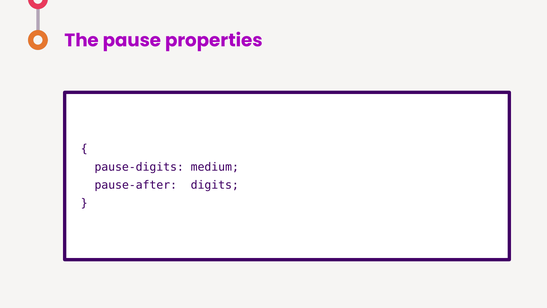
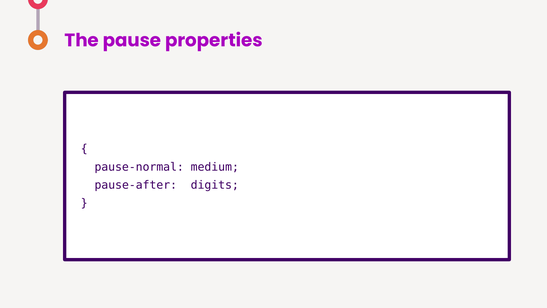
pause-digits: pause-digits -> pause-normal (139, 167)
